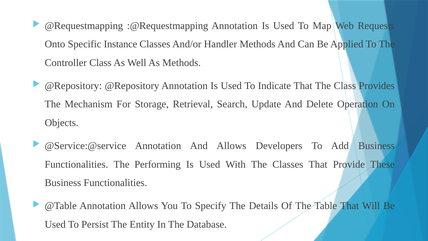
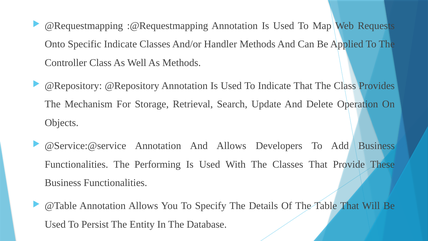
Specific Instance: Instance -> Indicate (120, 44)
